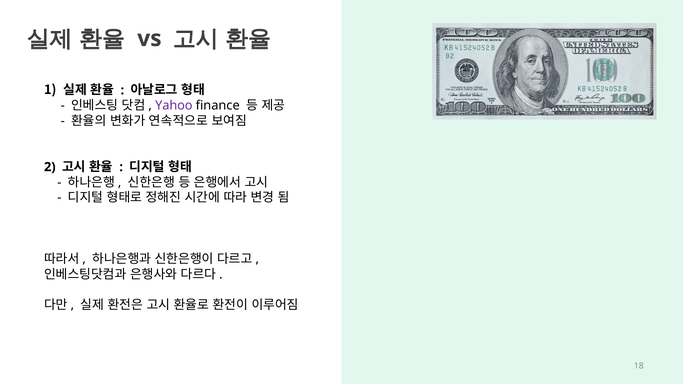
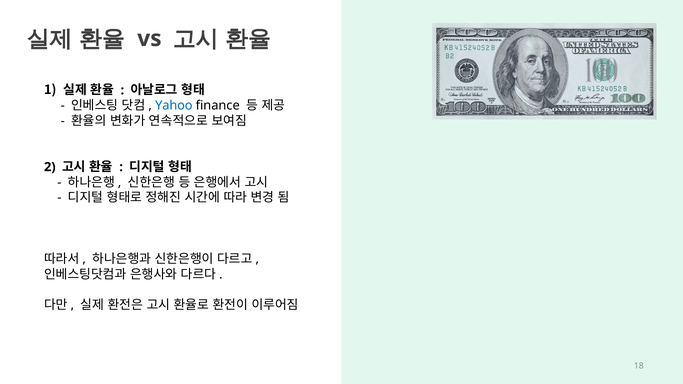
Yahoo colour: purple -> blue (174, 106)
